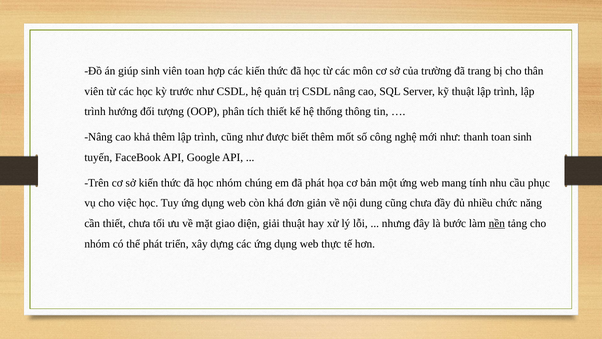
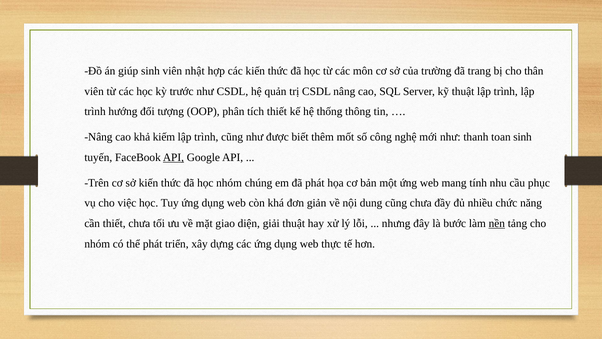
viên toan: toan -> nhật (195, 71)
khả thêm: thêm -> kiếm (164, 137)
API underline: none -> present (173, 157)
